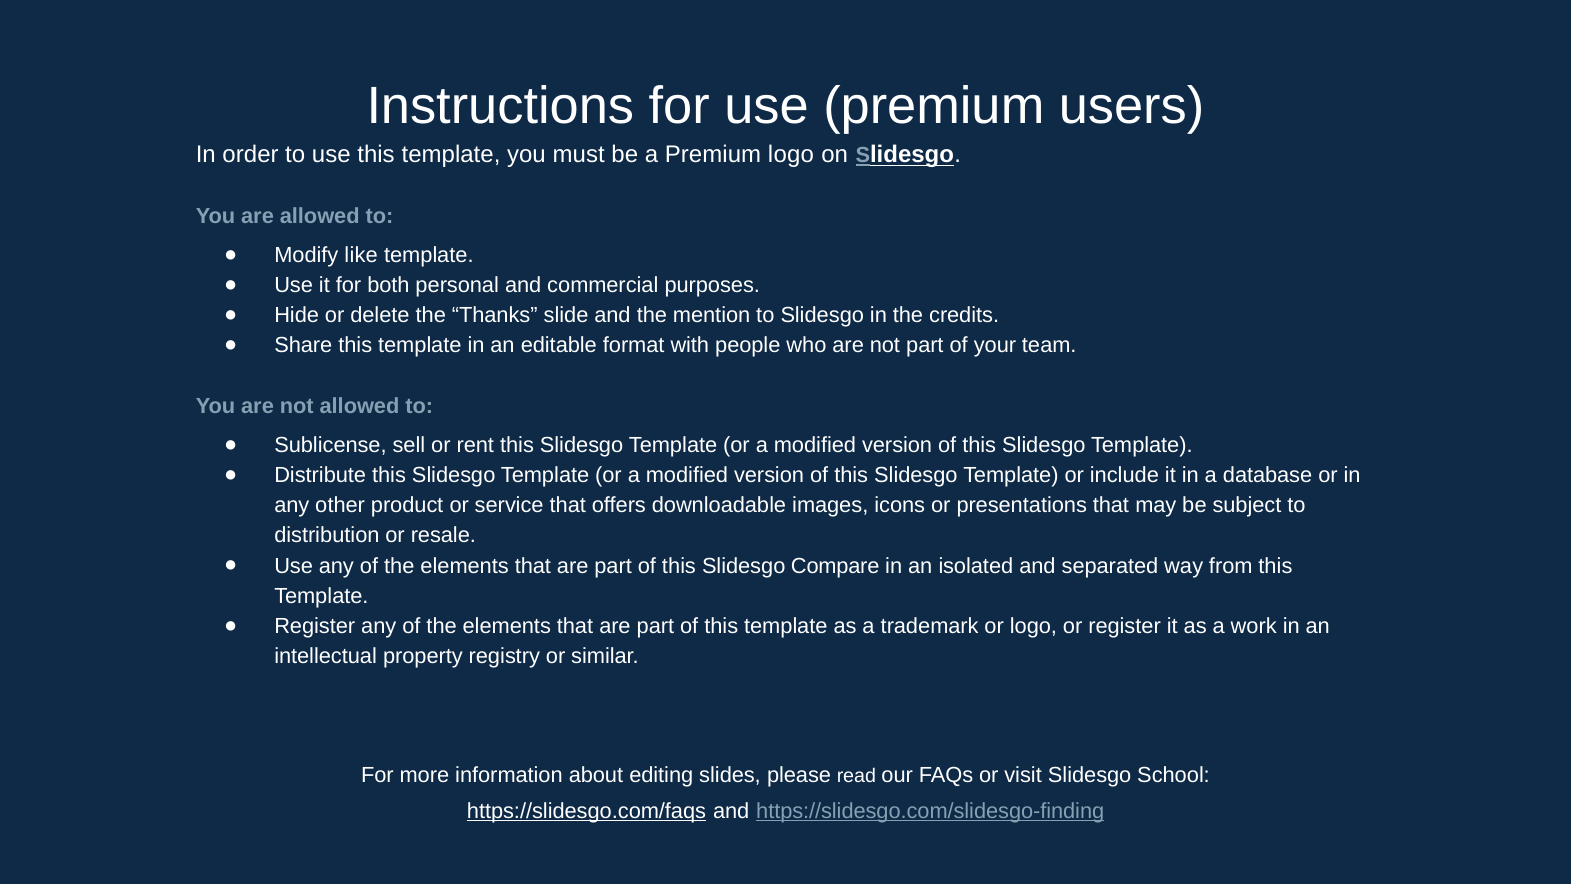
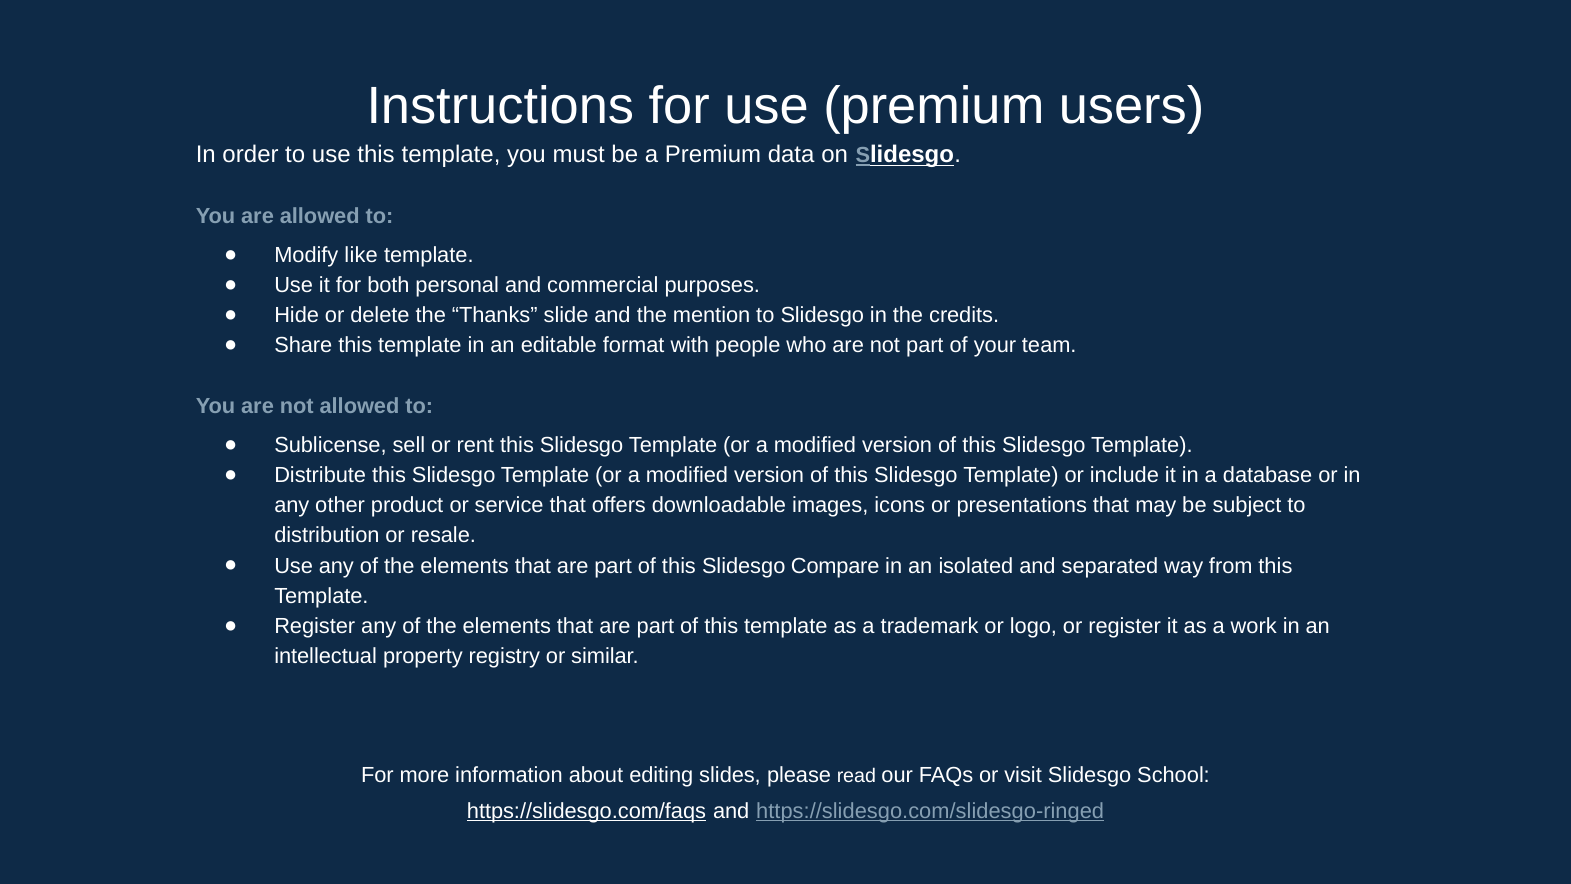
Premium logo: logo -> data (791, 155)
https://slidesgo.com/slidesgo-finding: https://slidesgo.com/slidesgo-finding -> https://slidesgo.com/slidesgo-ringed (930, 811)
